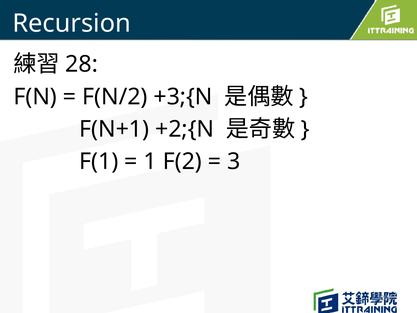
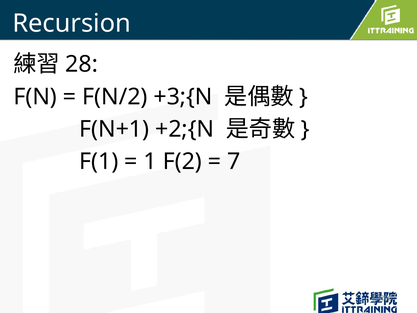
3: 3 -> 7 (234, 162)
